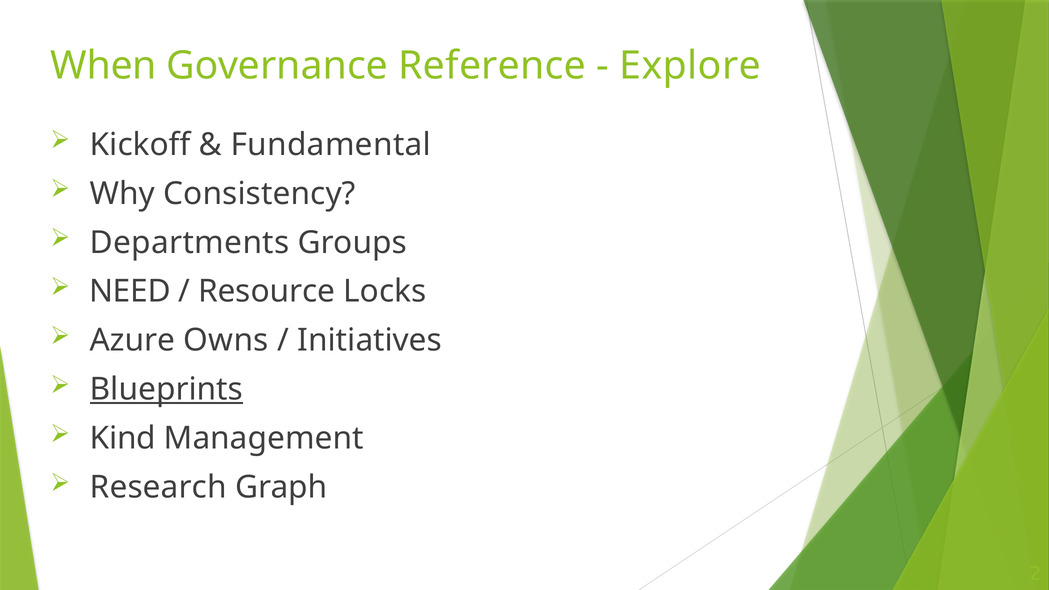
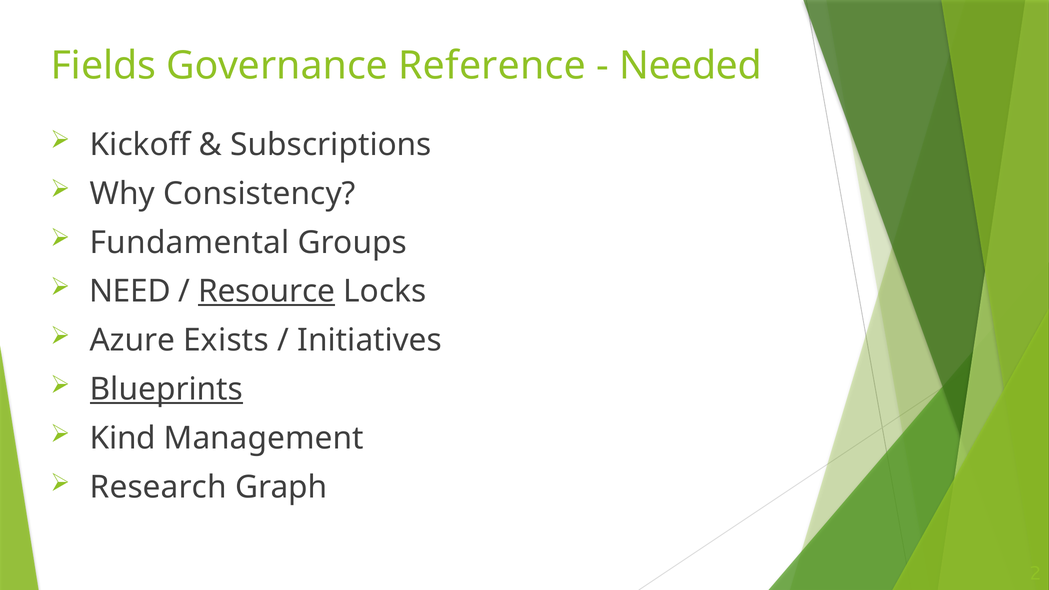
When: When -> Fields (103, 66)
Explore: Explore -> Needed (690, 66)
Fundamental: Fundamental -> Subscriptions (331, 145)
Departments: Departments -> Fundamental (190, 243)
Resource underline: none -> present (267, 292)
Owns: Owns -> Exists (226, 341)
